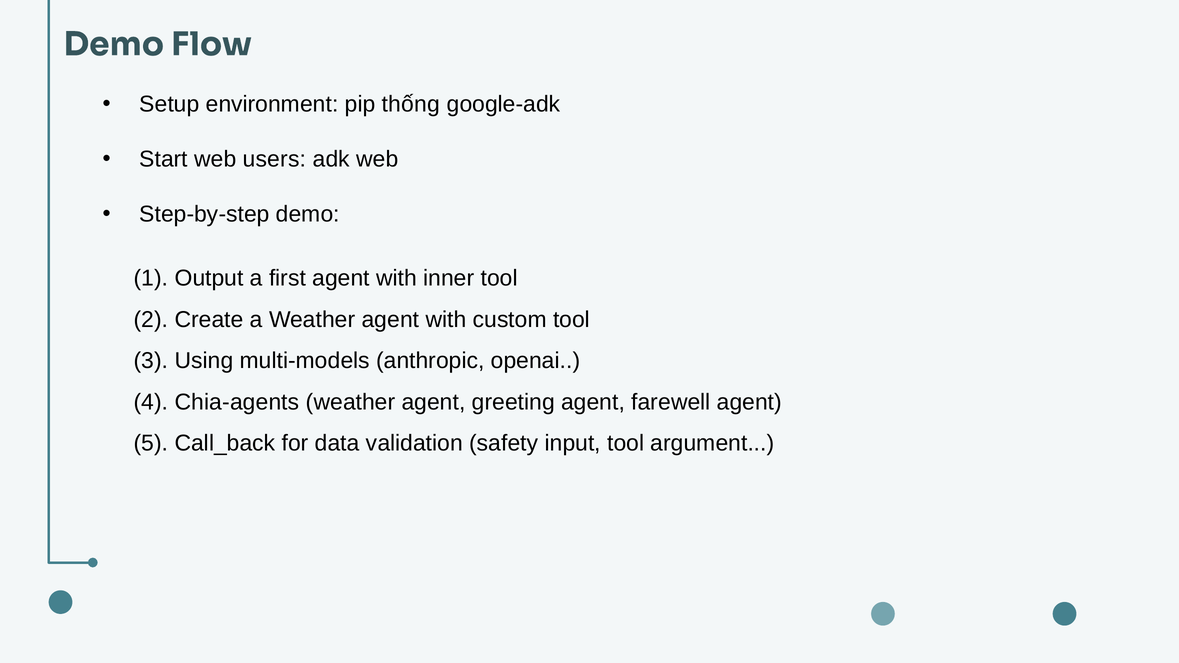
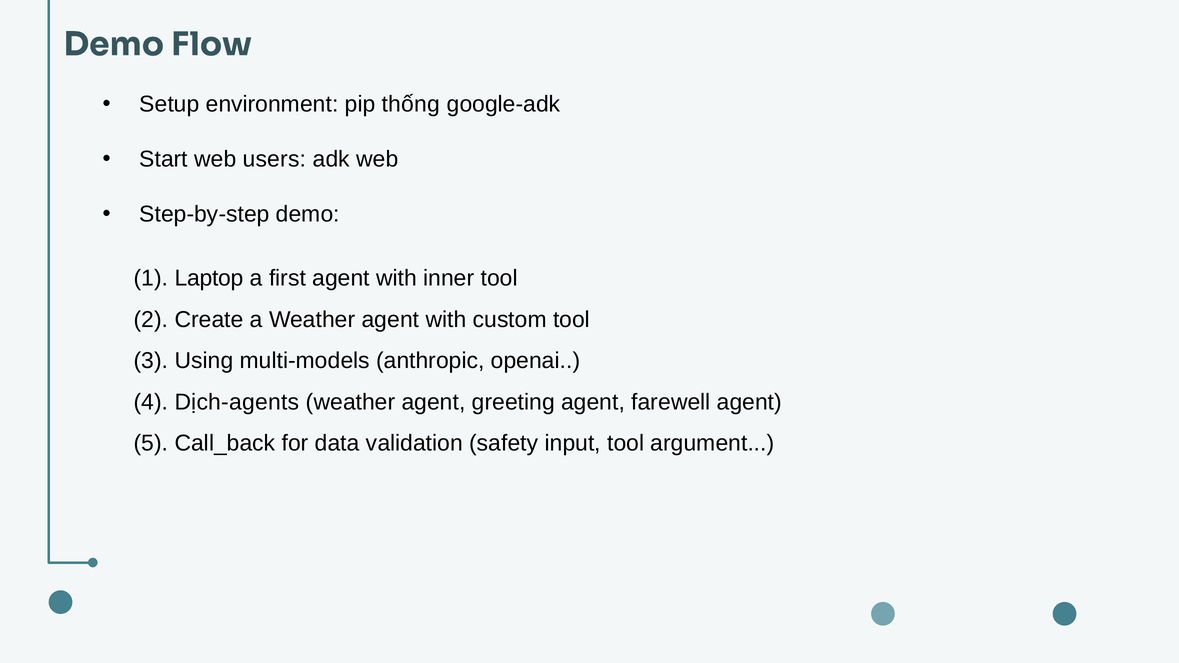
Output: Output -> Laptop (209, 278)
Chia-agents: Chia-agents -> Dịch-agents (237, 402)
